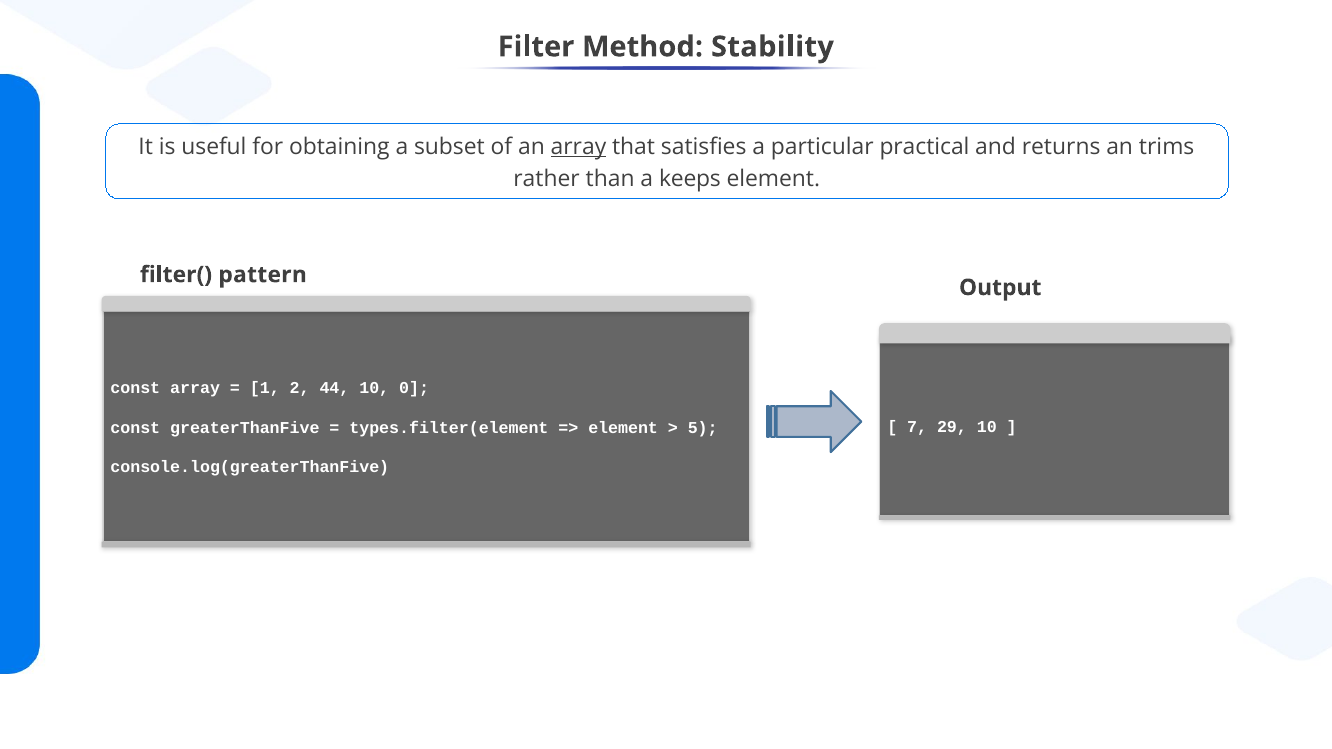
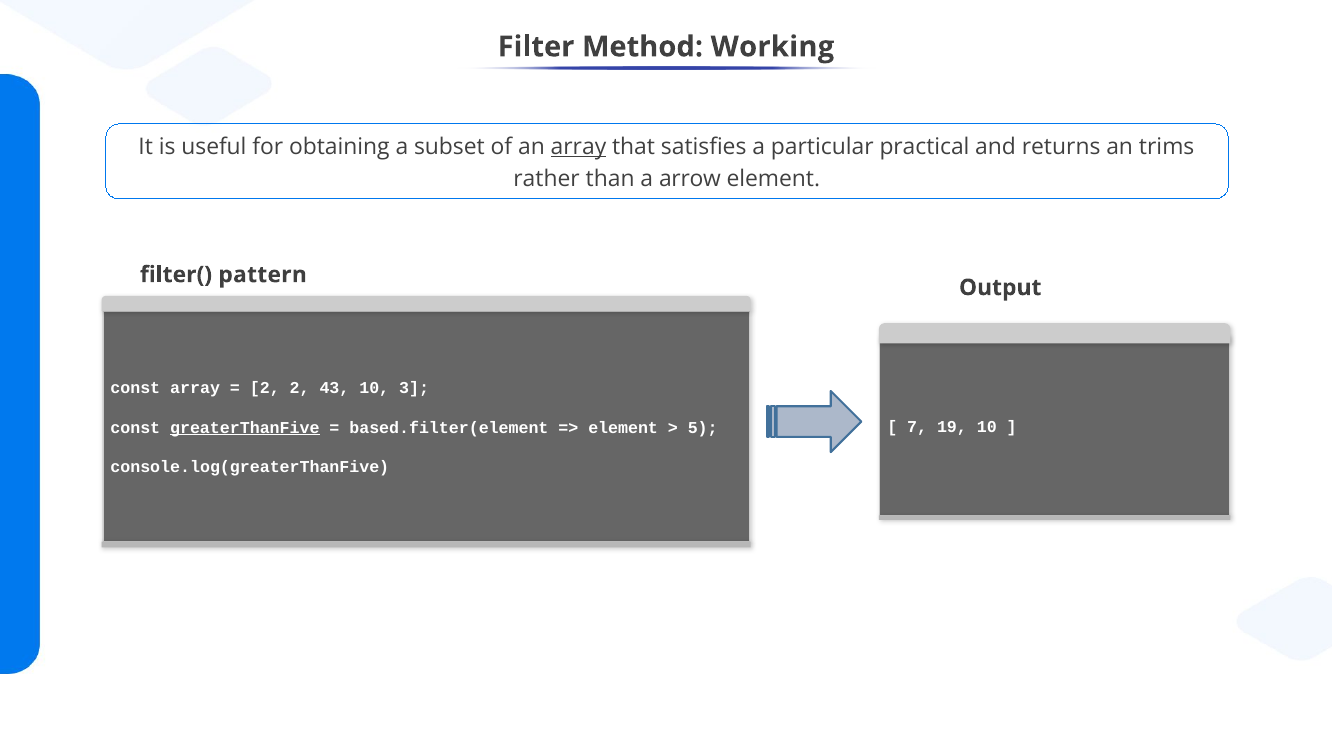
Stability: Stability -> Working (772, 47)
keeps: keeps -> arrow (690, 179)
1: 1 -> 2 (265, 388)
44: 44 -> 43 (334, 388)
0: 0 -> 3 (414, 388)
29: 29 -> 19 (952, 427)
greaterThanFive underline: none -> present (245, 428)
types.filter(element: types.filter(element -> based.filter(element (449, 428)
